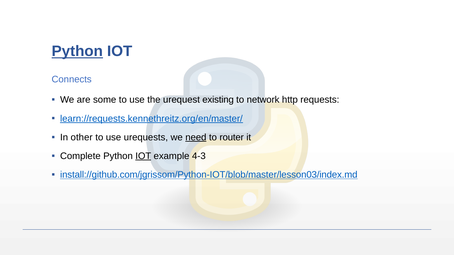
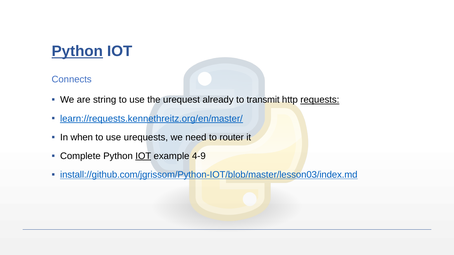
some: some -> string (105, 100)
existing: existing -> already (218, 100)
network: network -> transmit (263, 100)
requests underline: none -> present (320, 100)
other: other -> when (82, 137)
need underline: present -> none (196, 137)
4-3: 4-3 -> 4-9 (199, 156)
